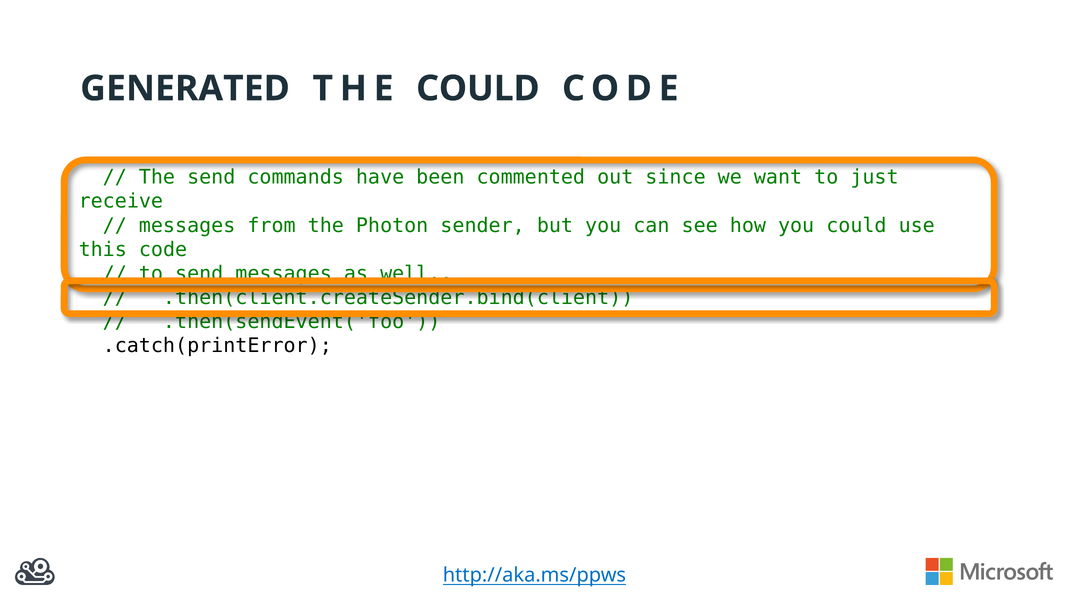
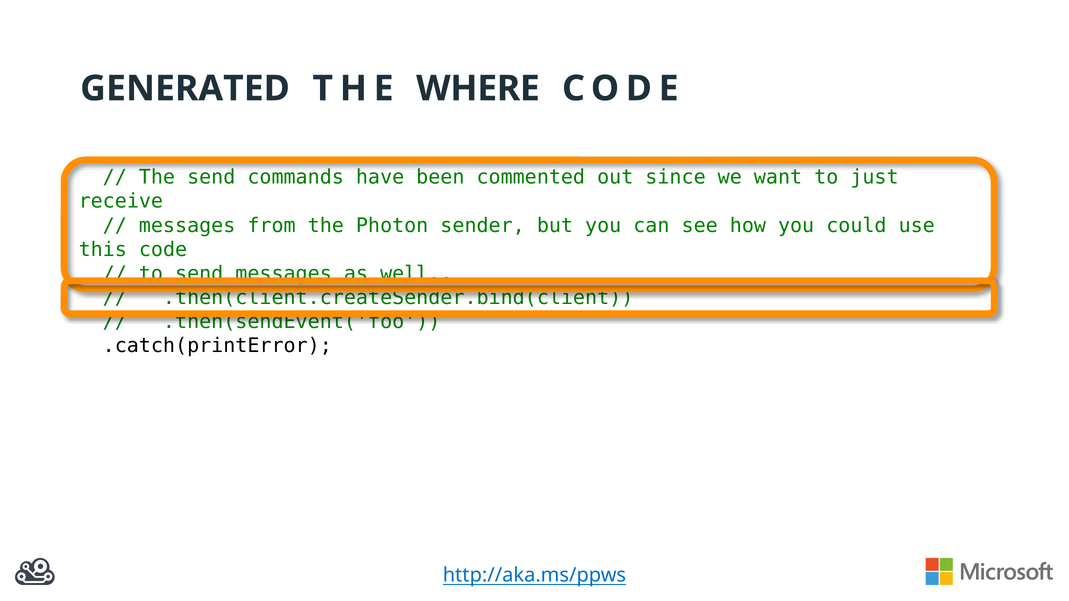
THE COULD: COULD -> WHERE (478, 89)
